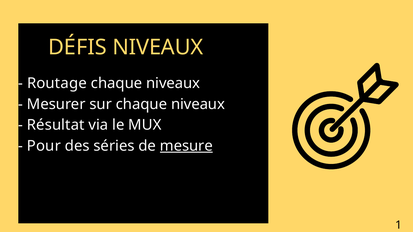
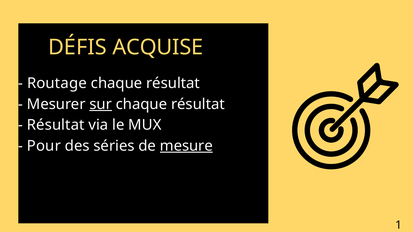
DÉFIS NIVEAUX: NIVEAUX -> ACQUISE (158, 47)
niveaux: niveaux -> résultat (173, 83)
sur underline: none -> present (101, 104)
niveaux: niveaux -> résultat (198, 104)
